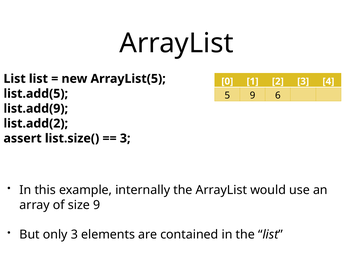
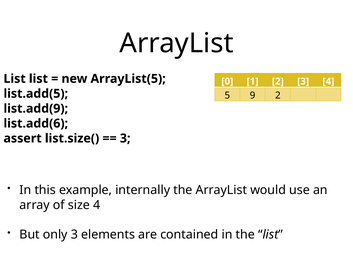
9 6: 6 -> 2 (278, 95)
list.add(2: list.add(2 -> list.add(6 (36, 123)
size 9: 9 -> 4 (97, 205)
